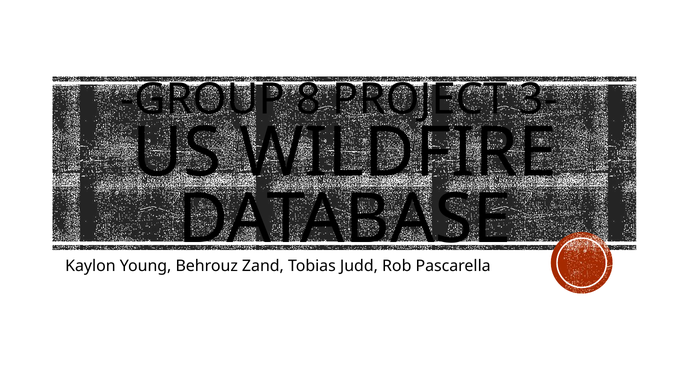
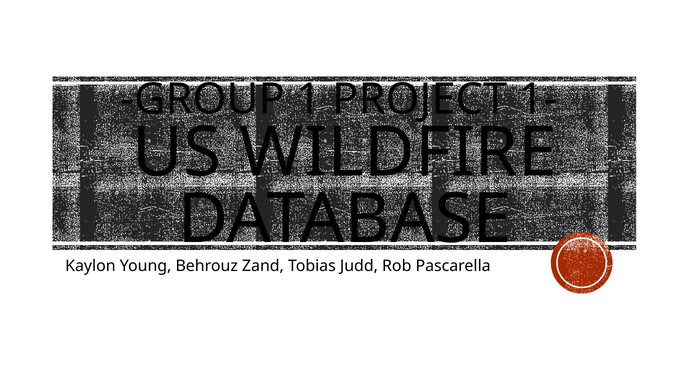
8: 8 -> 1 (309, 100)
3-: 3- -> 1- (538, 100)
